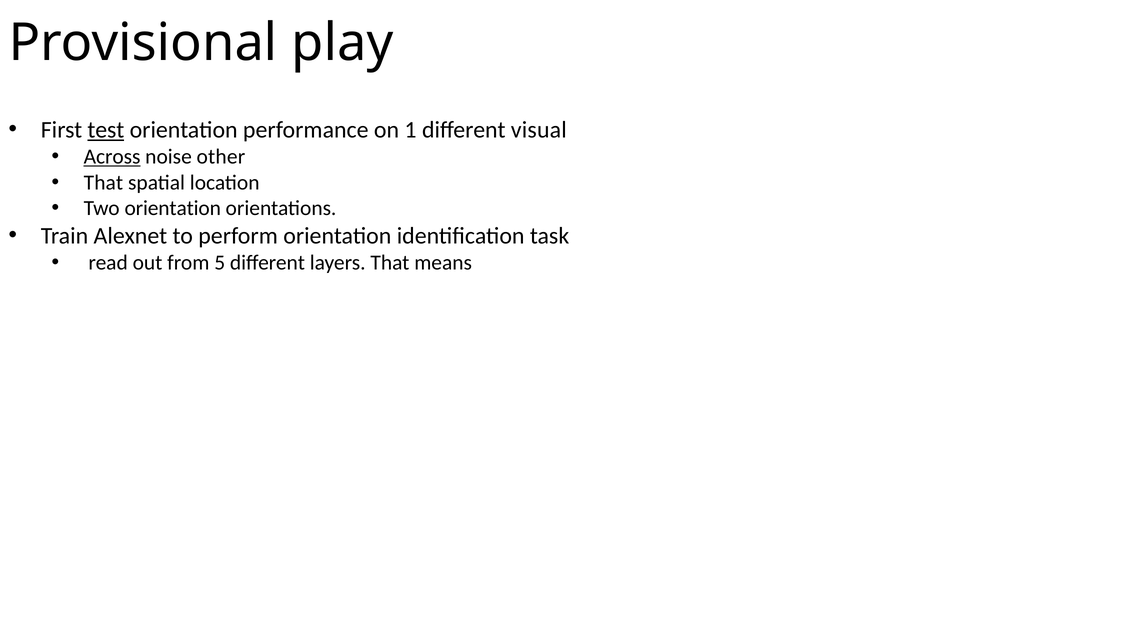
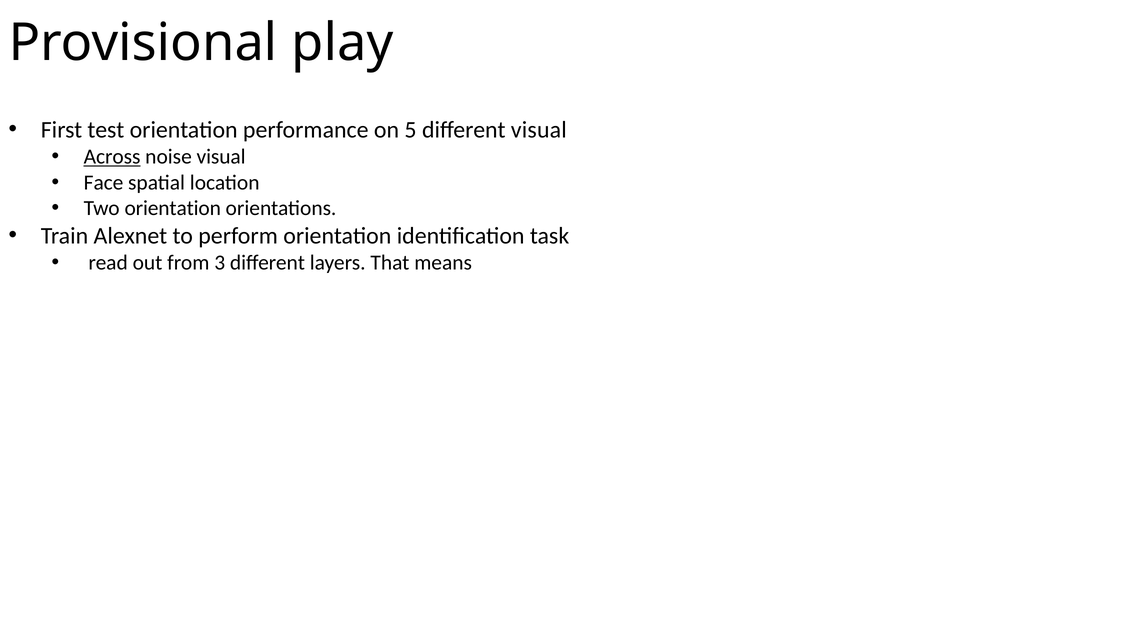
test underline: present -> none (106, 130)
1: 1 -> 5 (411, 130)
noise other: other -> visual (221, 157)
That: That -> Face (104, 183)
5: 5 -> 3 (220, 263)
